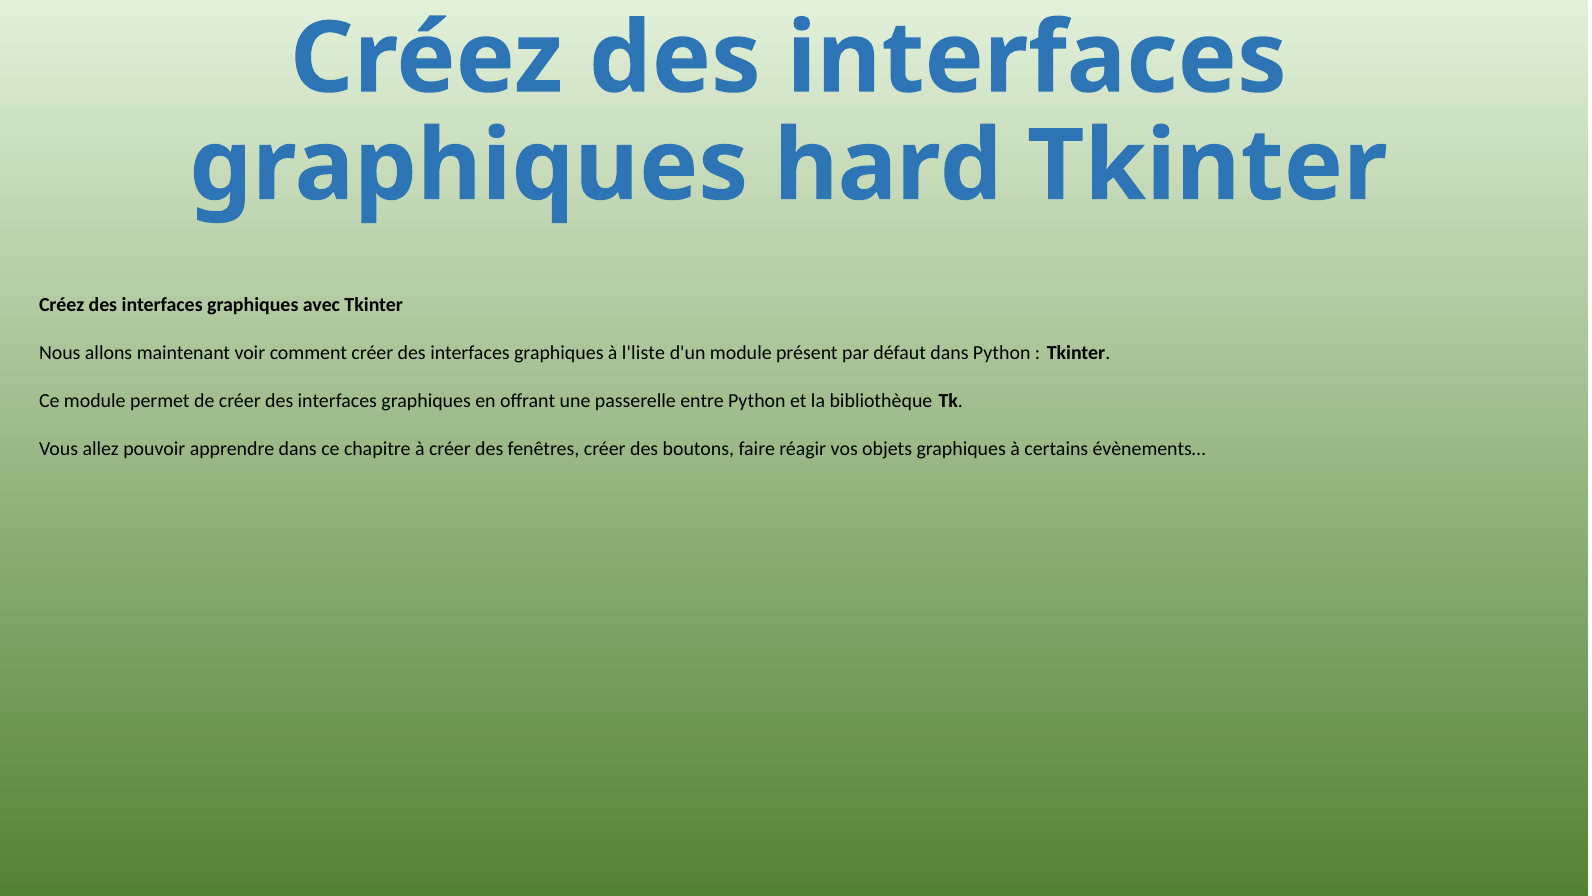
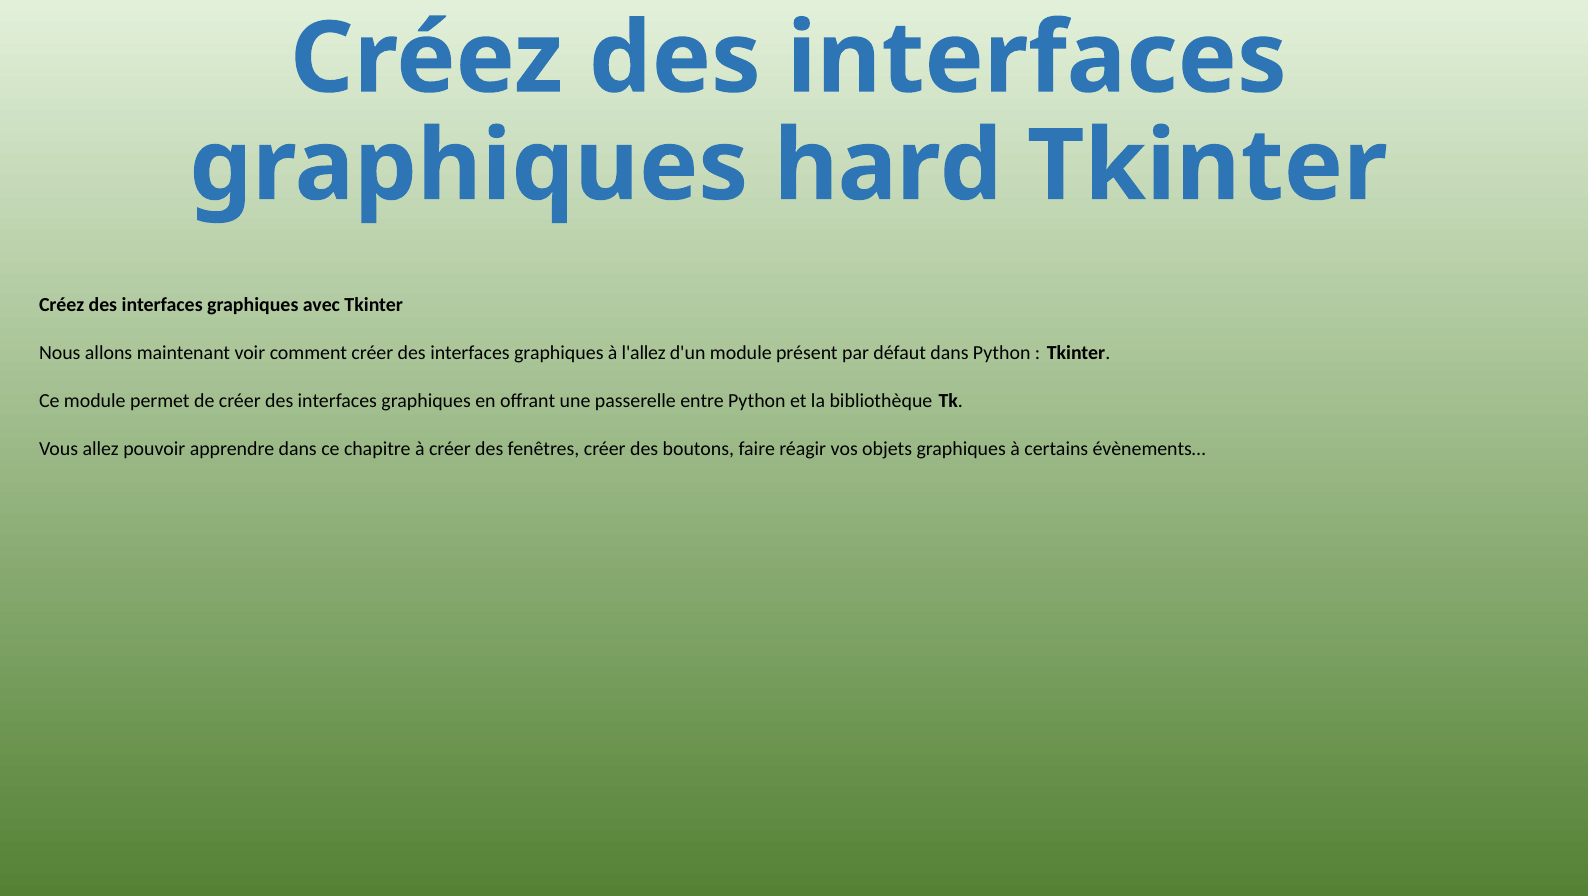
l'liste: l'liste -> l'allez (644, 353)
